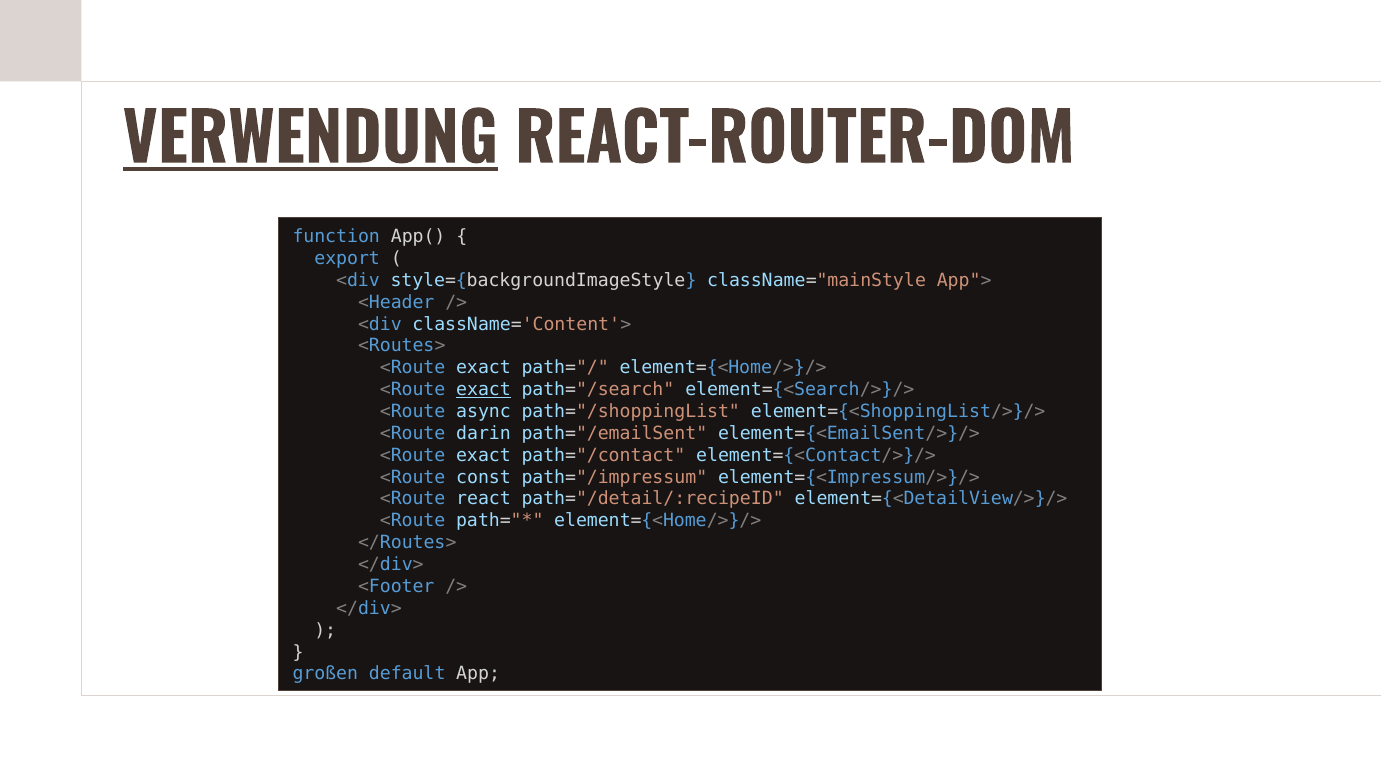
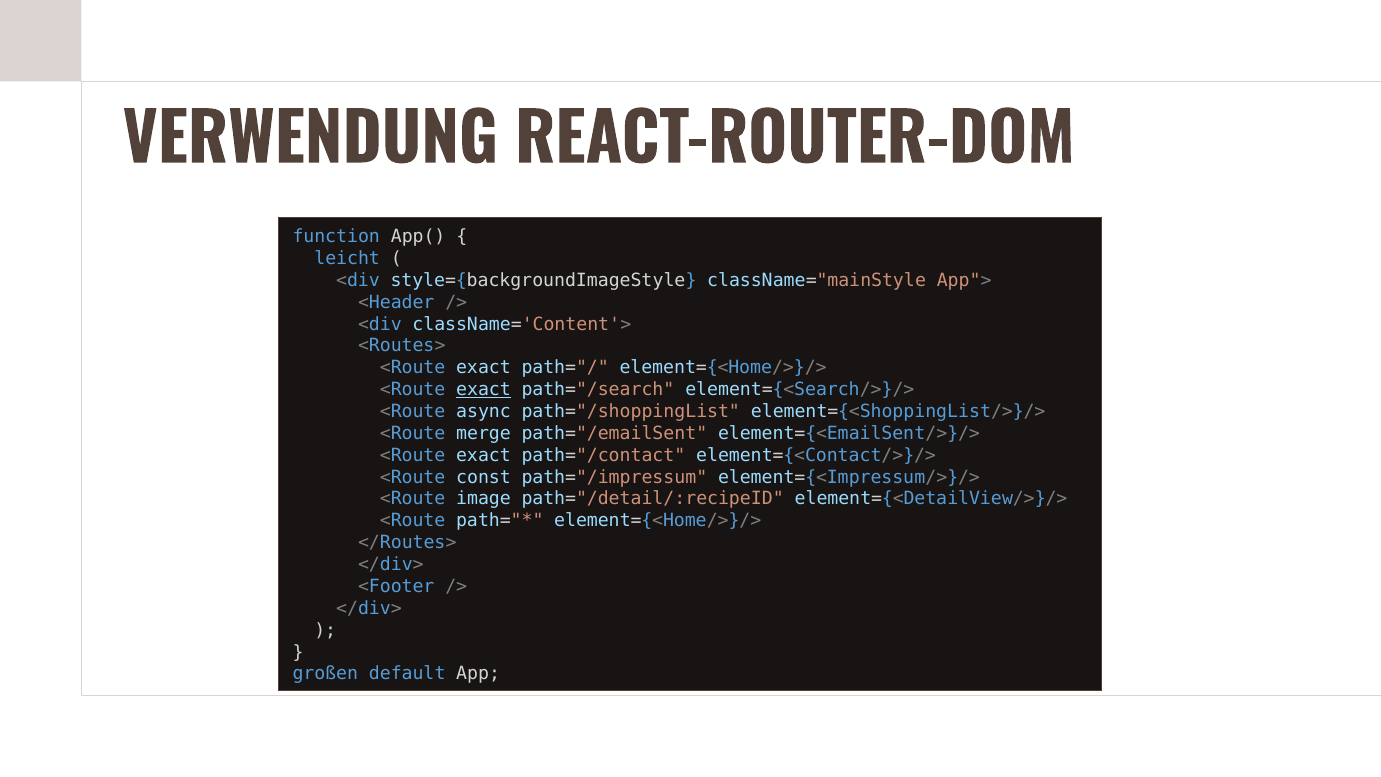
VERWENDUNG underline: present -> none (310, 140)
export: export -> leicht (347, 258)
darin: darin -> merge (484, 433)
react: react -> image (484, 499)
